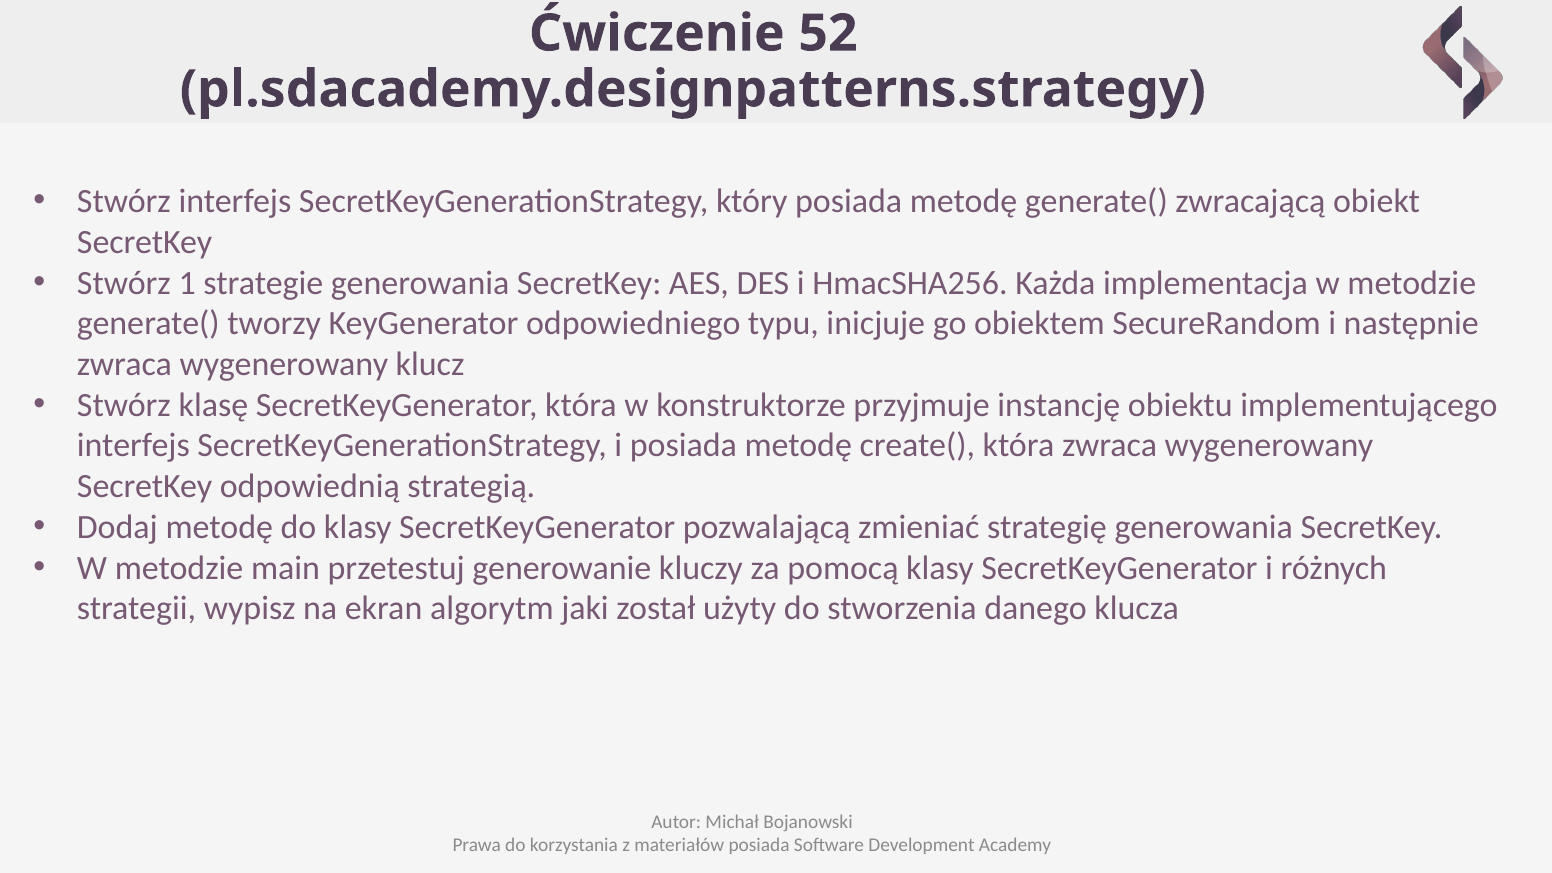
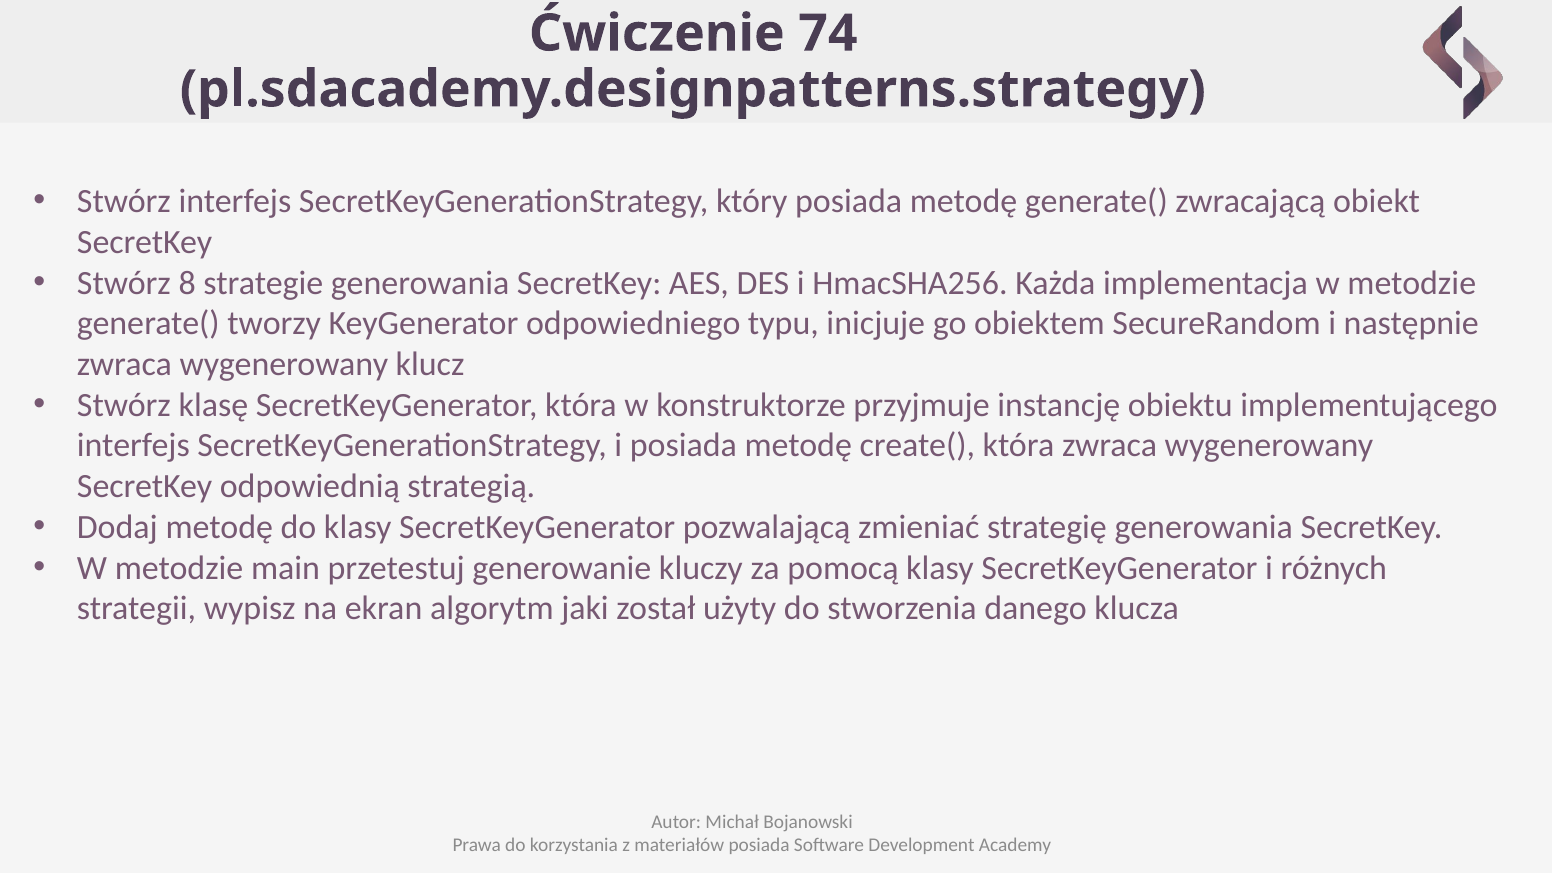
52: 52 -> 74 (828, 33)
1: 1 -> 8 (187, 283)
